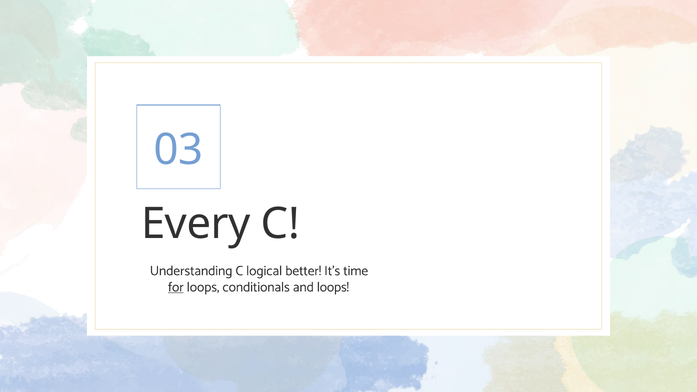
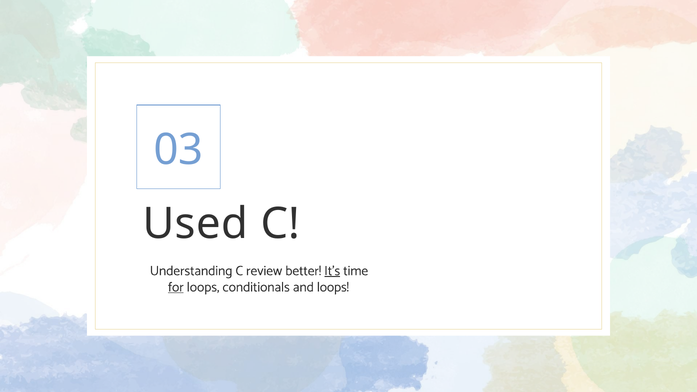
Every: Every -> Used (195, 224)
logical: logical -> review (264, 271)
It’s underline: none -> present (332, 271)
